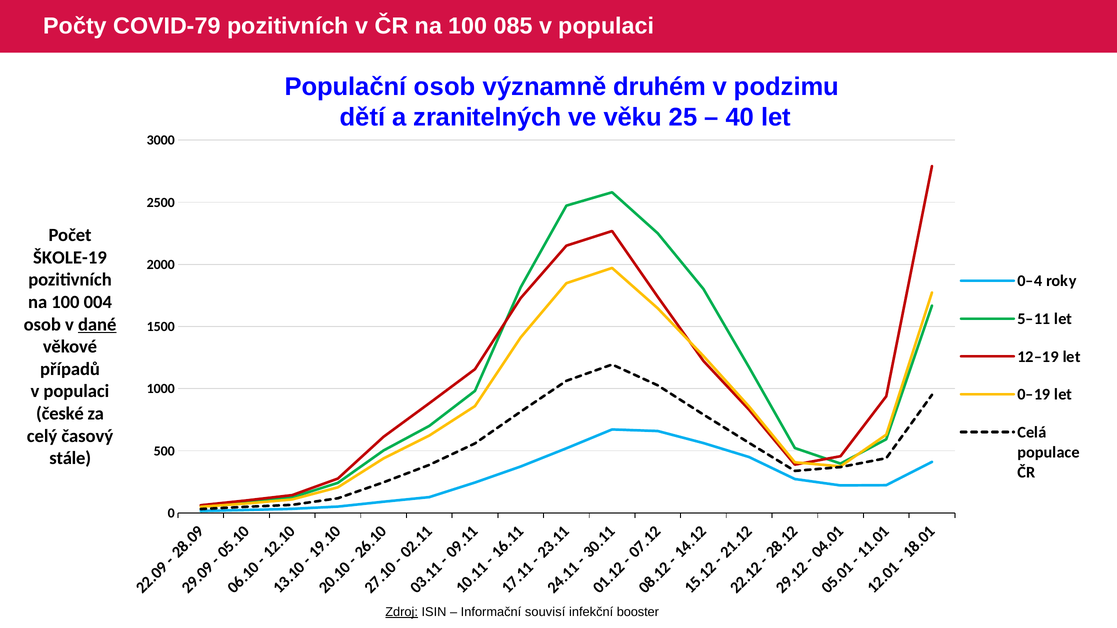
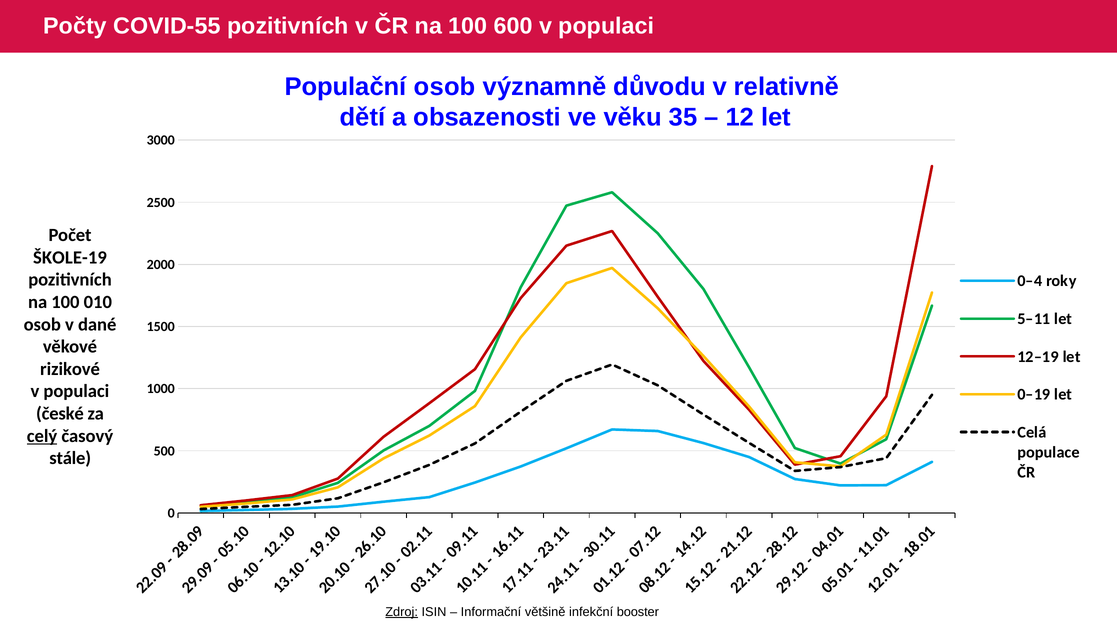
COVID-79: COVID-79 -> COVID-55 (167, 26)
085: 085 -> 600 (513, 26)
druhém: druhém -> důvodu (660, 87)
podzimu: podzimu -> relativně (786, 87)
zranitelných: zranitelných -> obsazenosti (487, 117)
25: 25 -> 35 (683, 117)
40: 40 -> 12 (740, 117)
004: 004 -> 010 (98, 302)
dané underline: present -> none (97, 325)
případů: případů -> rizikové (70, 369)
celý underline: none -> present (42, 436)
souvisí: souvisí -> většině (545, 612)
